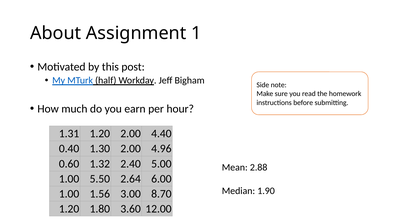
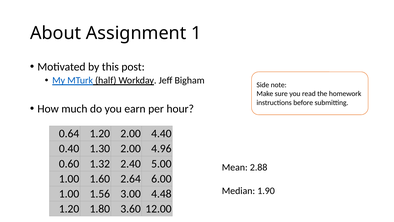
1.31: 1.31 -> 0.64 (69, 133)
5.50: 5.50 -> 1.60 (100, 178)
8.70: 8.70 -> 4.48 (161, 193)
